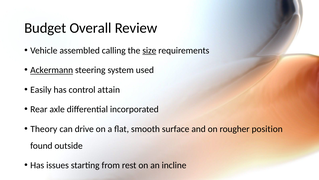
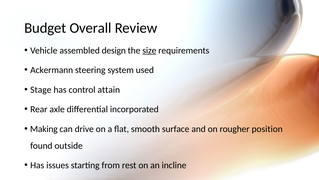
calling: calling -> design (114, 50)
Ackermann underline: present -> none (52, 70)
Easily: Easily -> Stage (41, 89)
Theory: Theory -> Making (44, 129)
